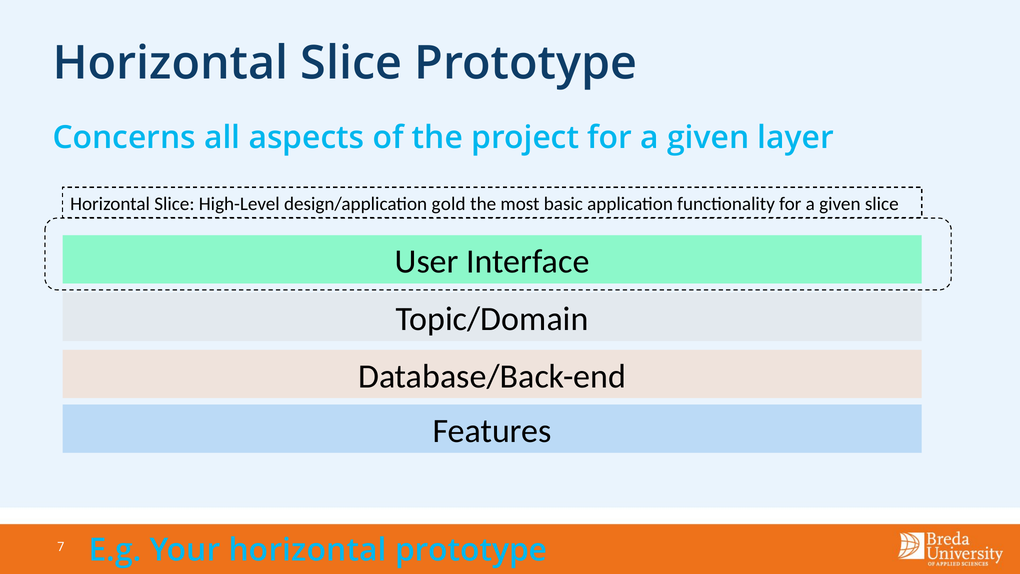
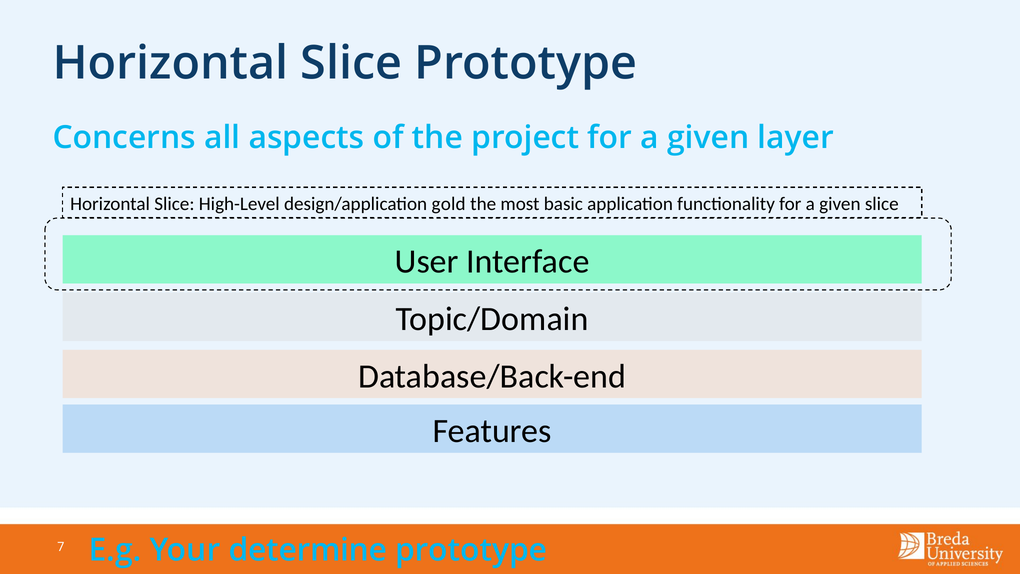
Your horizontal: horizontal -> determine (308, 550)
